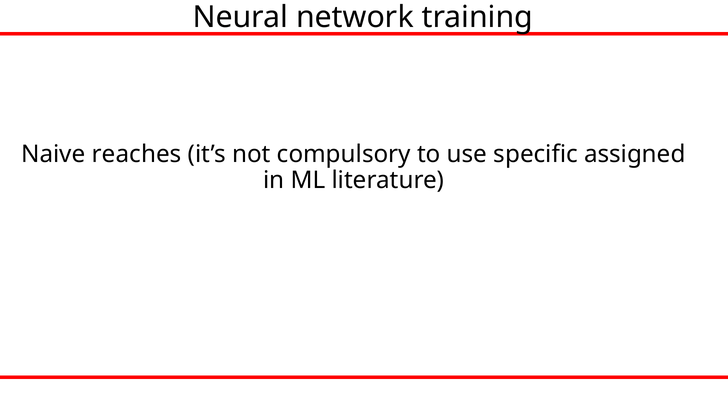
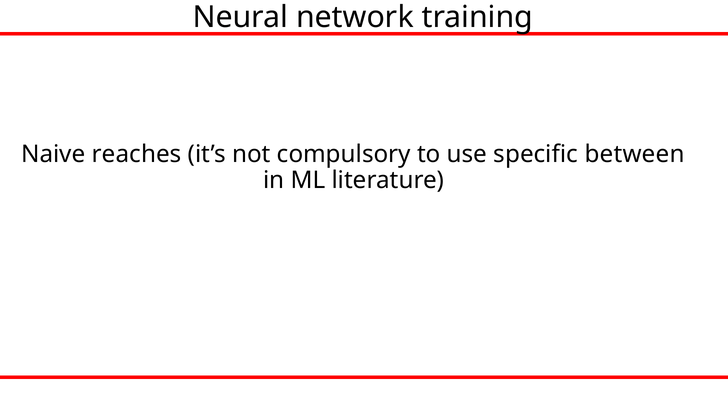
assigned: assigned -> between (635, 154)
